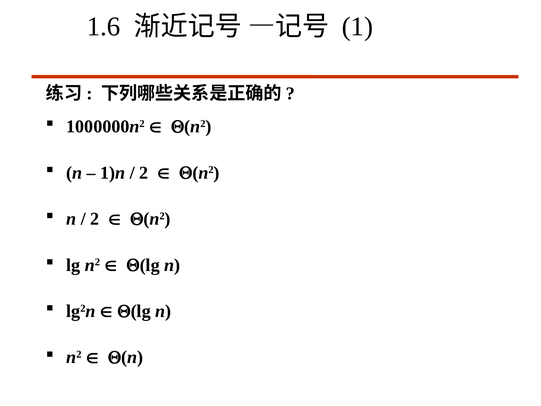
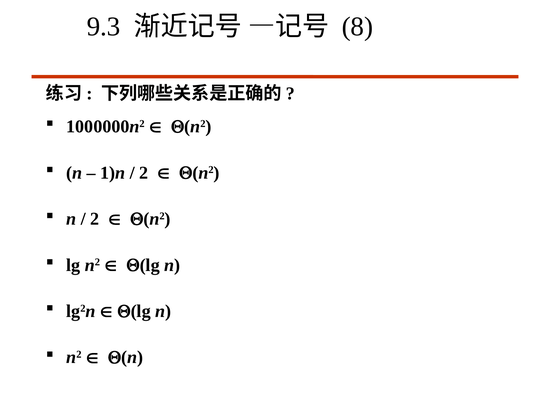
1.6: 1.6 -> 9.3 (104, 27)
1: 1 -> 8 (357, 27)
